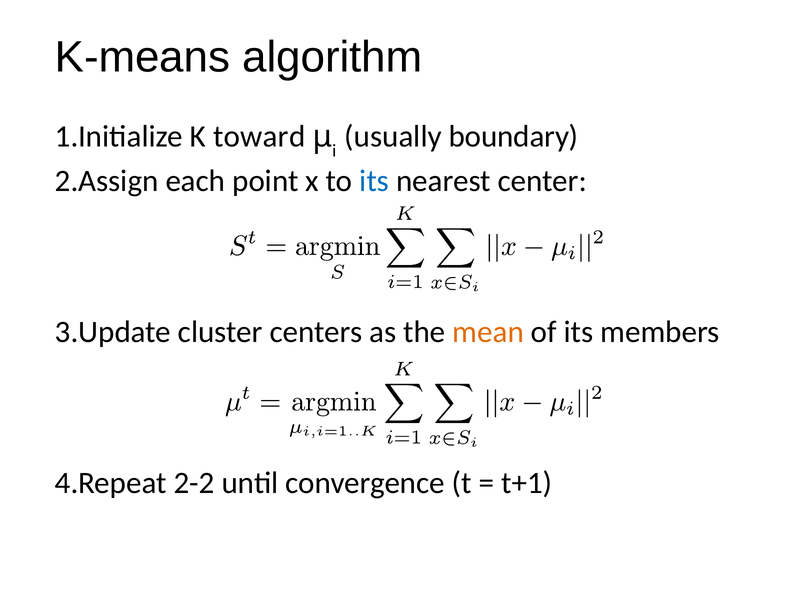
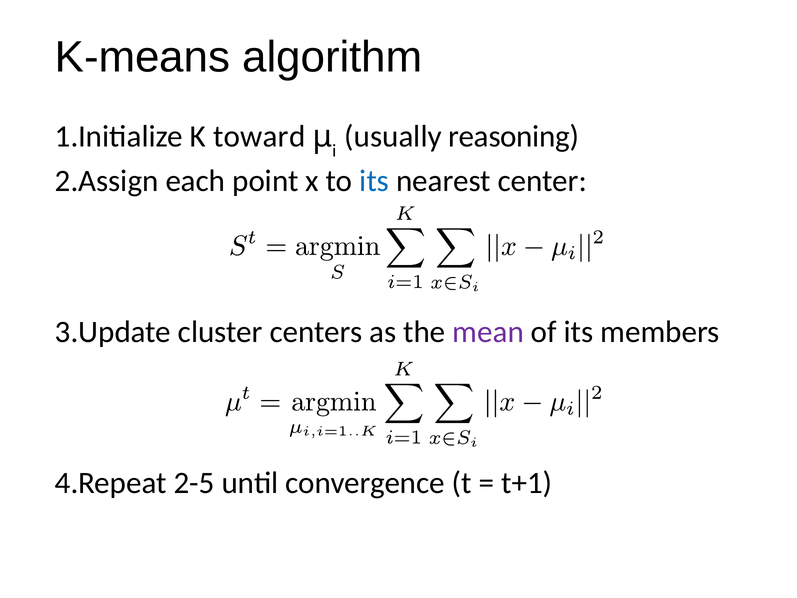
boundary: boundary -> reasoning (514, 136)
mean colour: orange -> purple (488, 332)
2-2: 2-2 -> 2-5 (194, 483)
